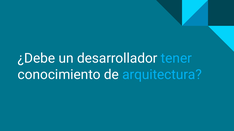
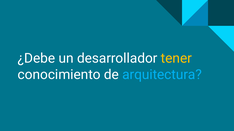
tener colour: light blue -> yellow (176, 59)
